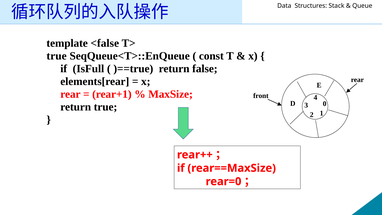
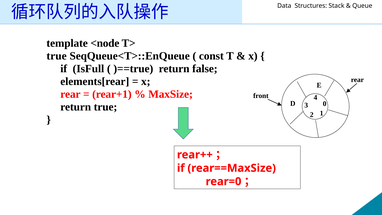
<false: <false -> <node (105, 43)
